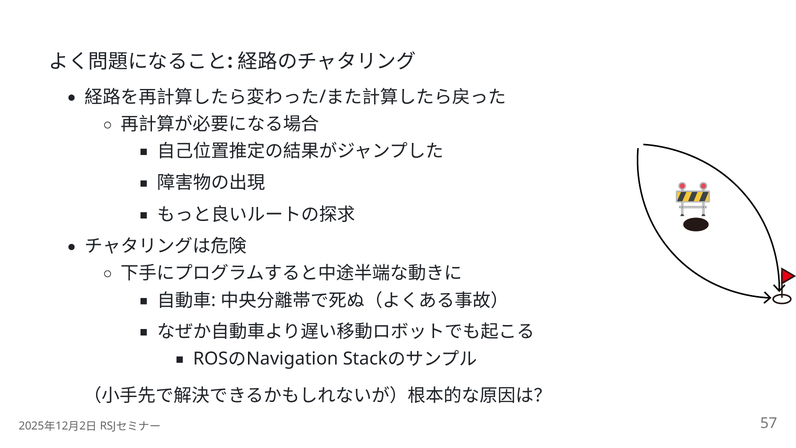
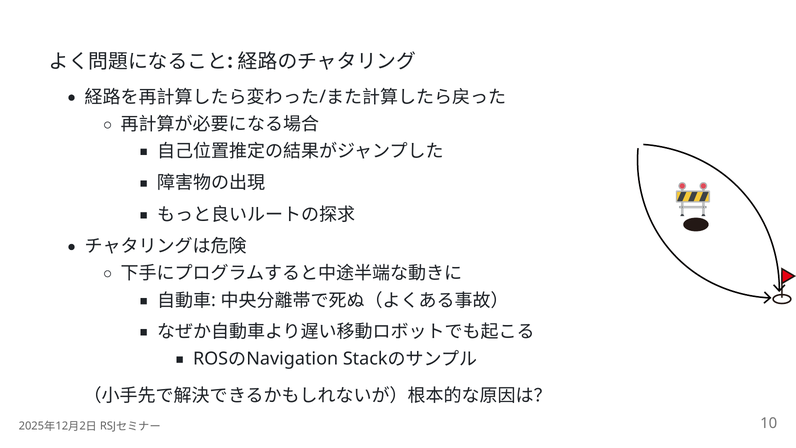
57: 57 -> 10 (769, 423)
